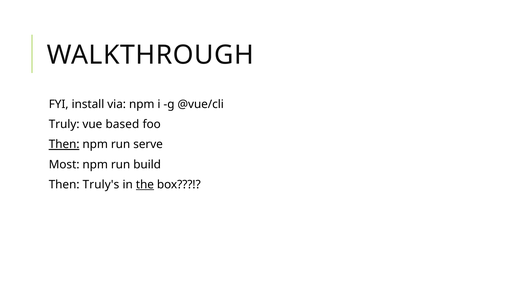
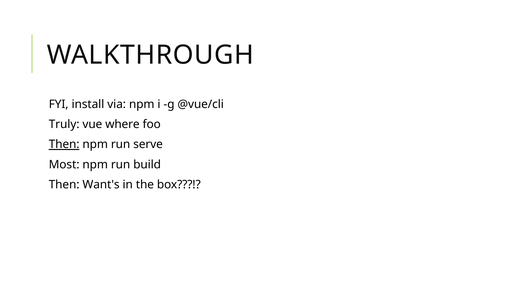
based: based -> where (122, 124)
Truly's: Truly's -> Want's (101, 185)
the underline: present -> none (145, 185)
